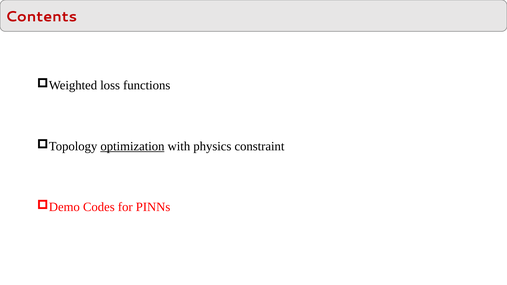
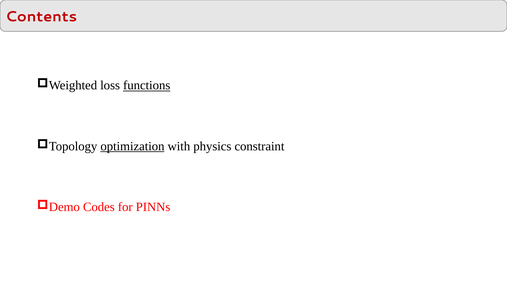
functions underline: none -> present (147, 86)
